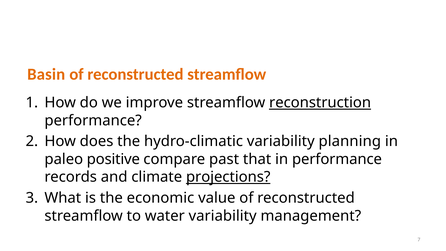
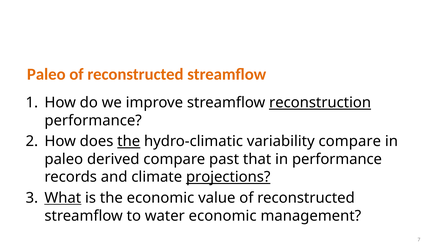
Basin: Basin -> Paleo (46, 74)
the underline: none -> present (129, 141)
variability planning: planning -> compare (350, 141)
positive: positive -> derived (113, 159)
What underline: none -> present (63, 198)
water variability: variability -> economic (223, 216)
